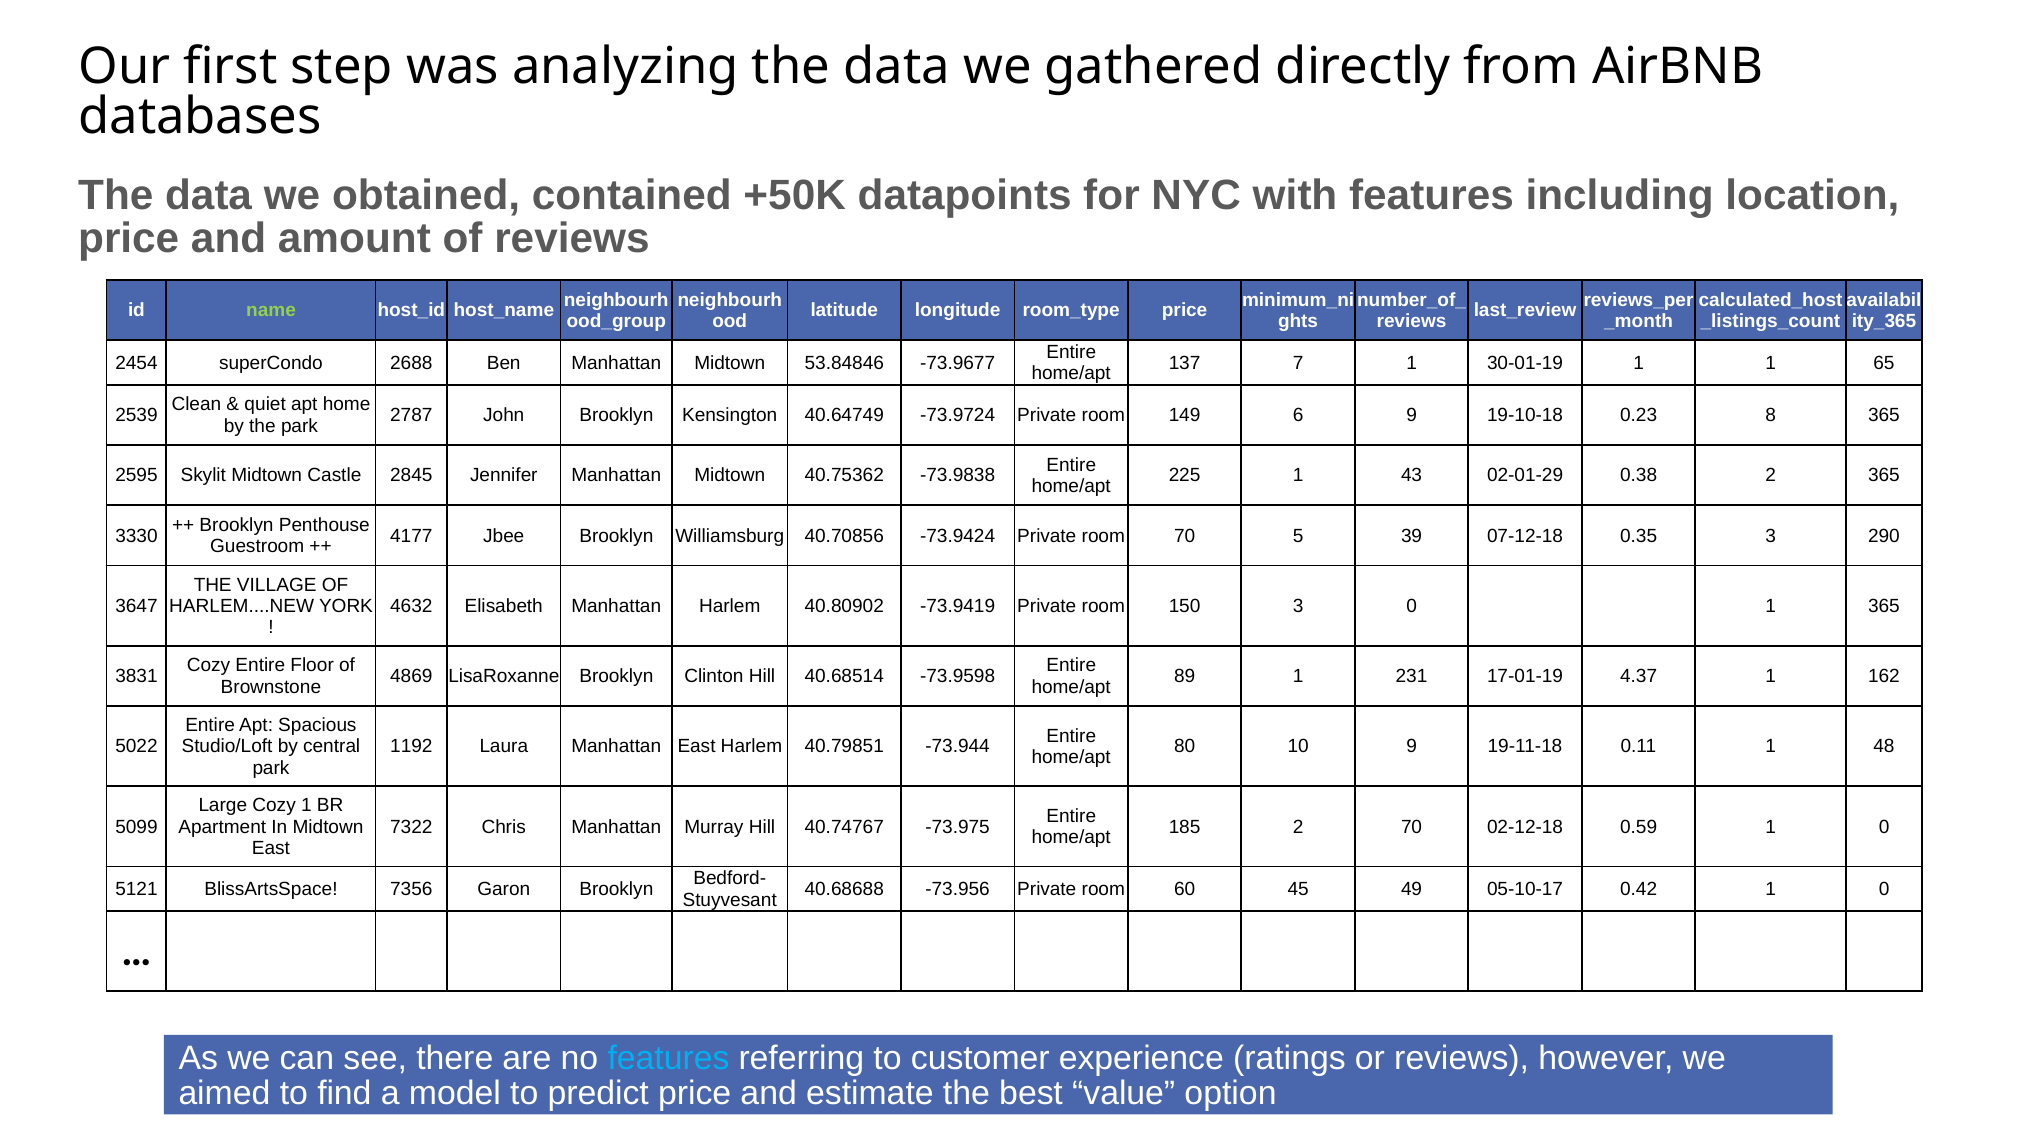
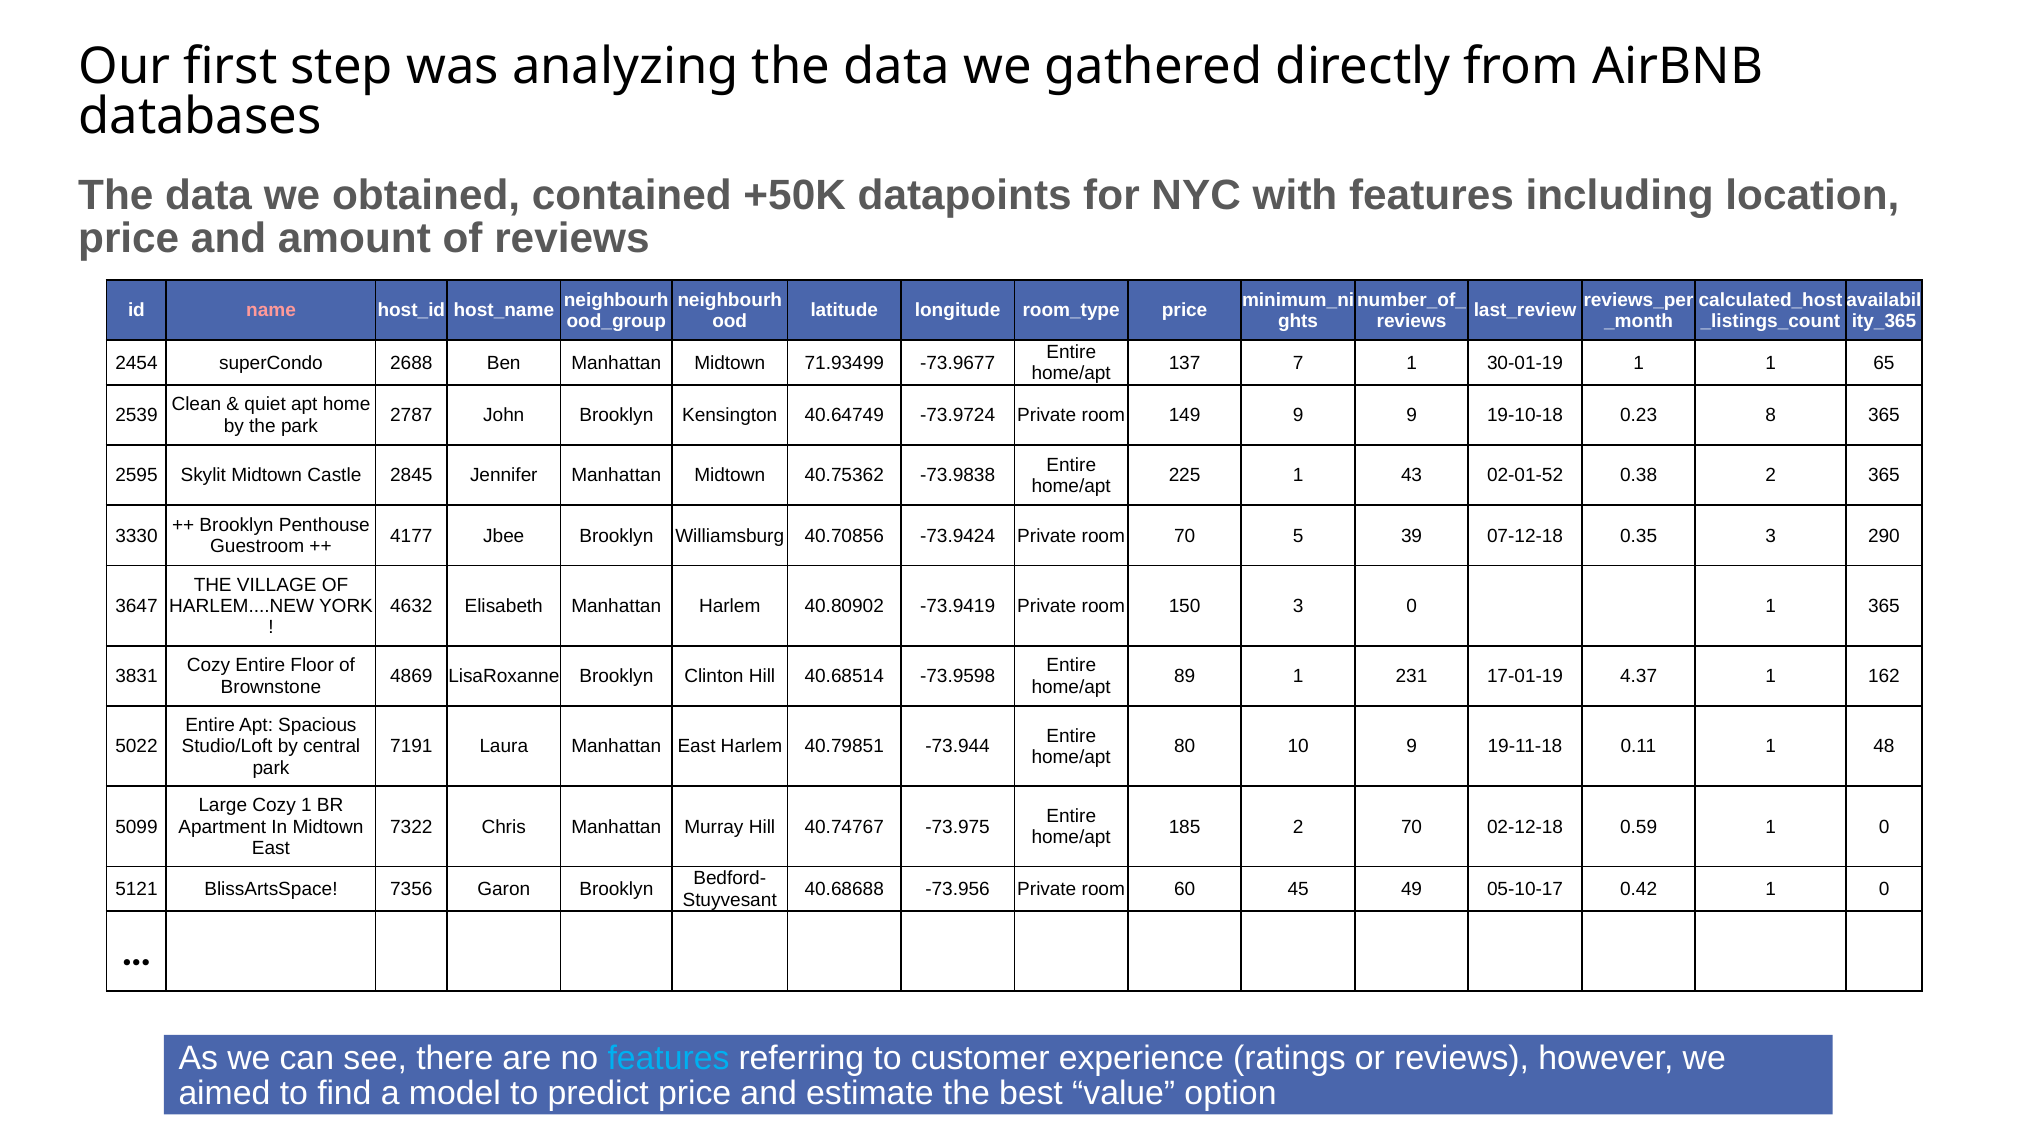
name colour: light green -> pink (271, 311)
53.84846: 53.84846 -> 71.93499 (844, 363)
149 6: 6 -> 9 (1298, 415)
02-01-29: 02-01-29 -> 02-01-52 (1525, 476)
1192: 1192 -> 7191 (411, 747)
